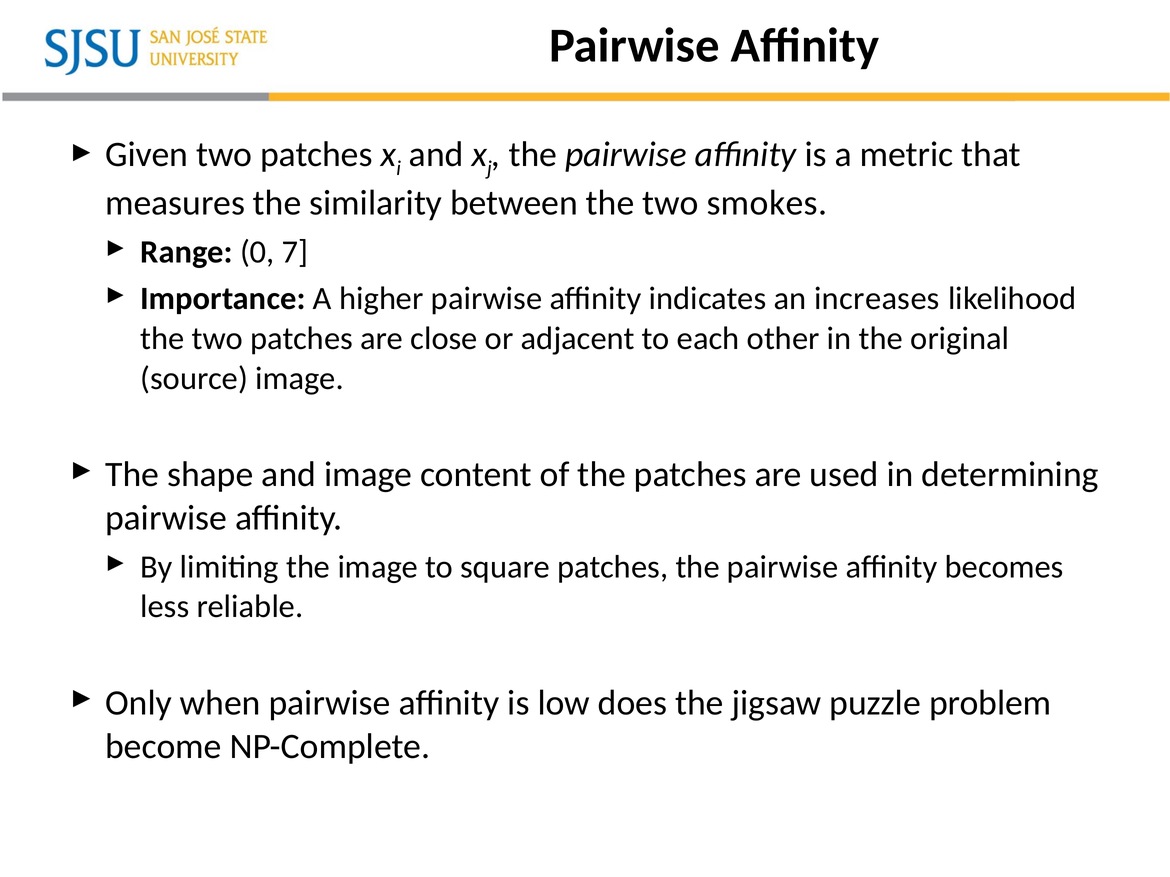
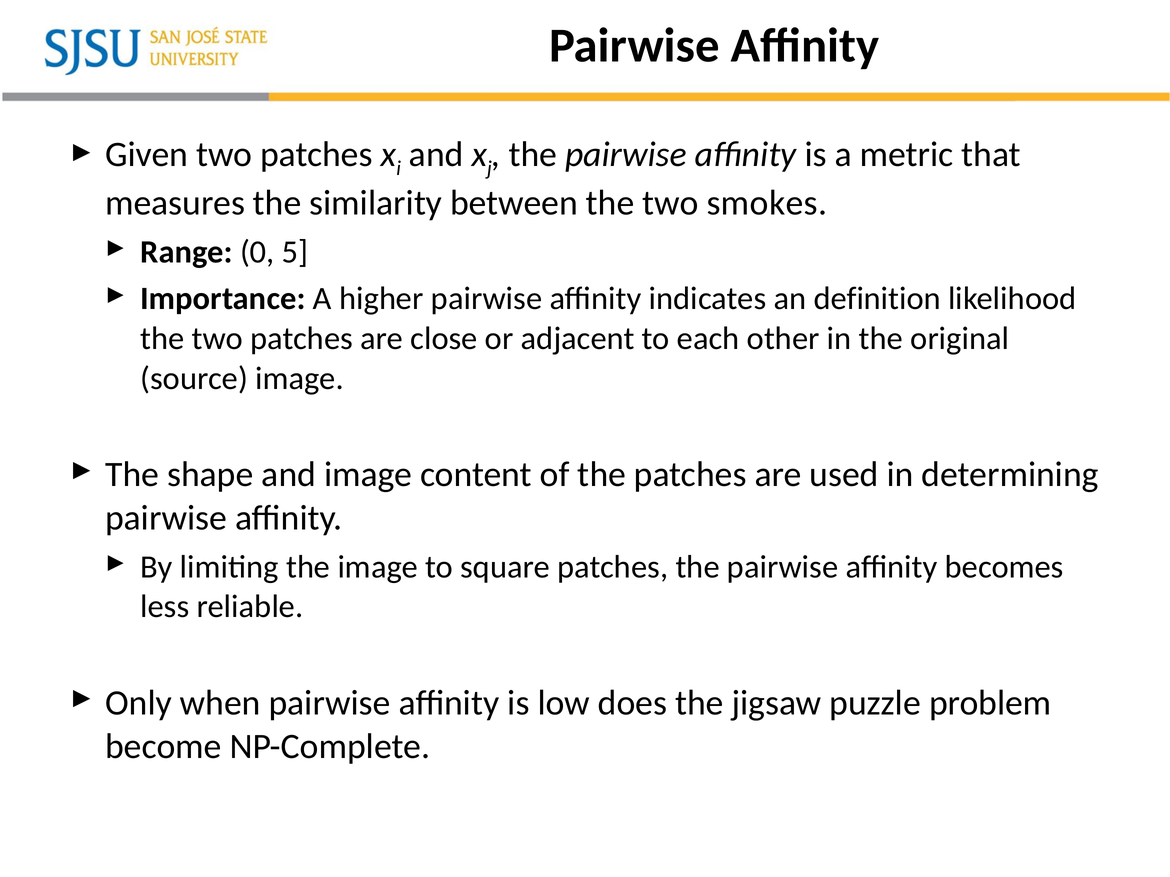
7: 7 -> 5 (295, 252)
increases: increases -> definition (877, 299)
